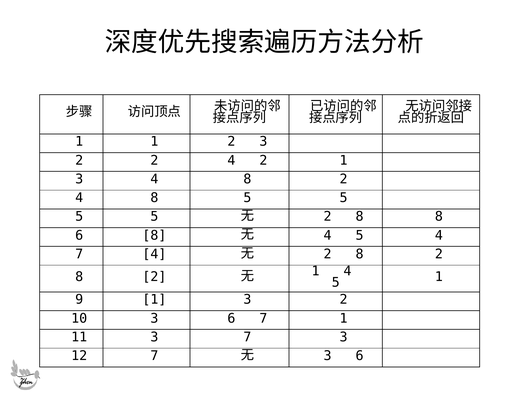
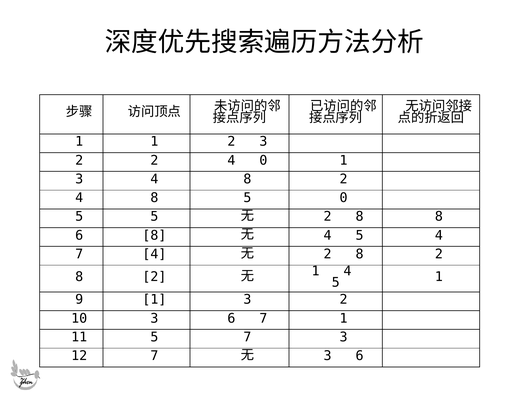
4 2: 2 -> 0 (263, 160)
8 5 5: 5 -> 0 (344, 198)
11 3: 3 -> 5 (154, 337)
